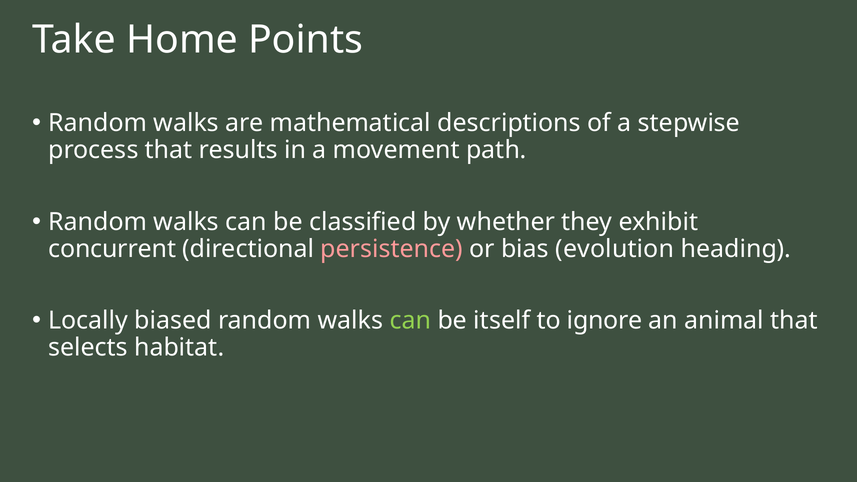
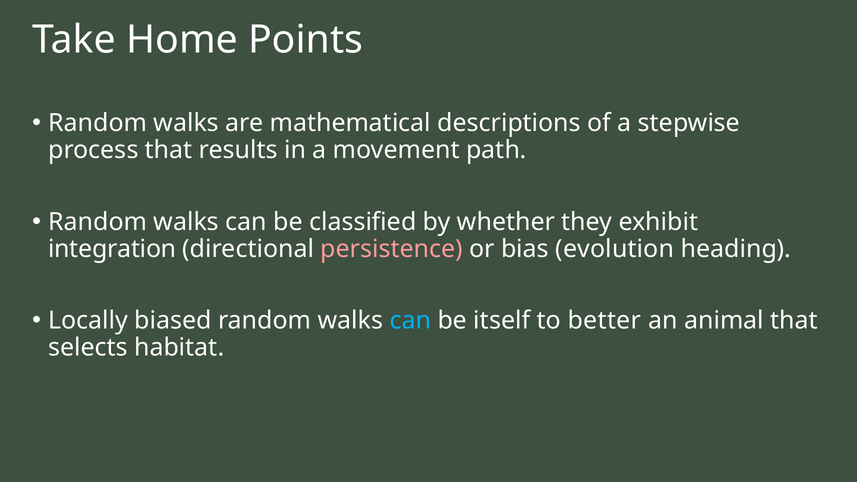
concurrent: concurrent -> integration (112, 249)
can colour: light green -> light blue (410, 321)
ignore: ignore -> better (604, 321)
